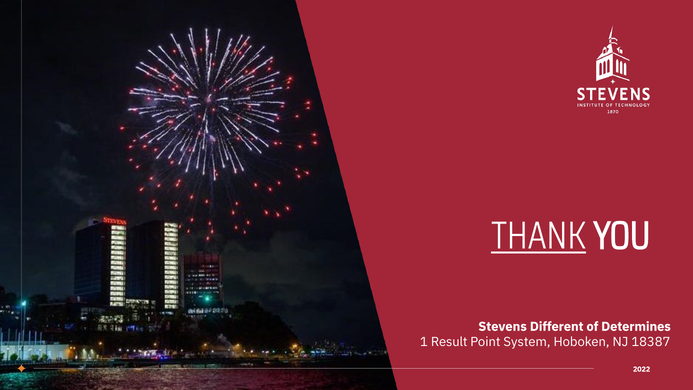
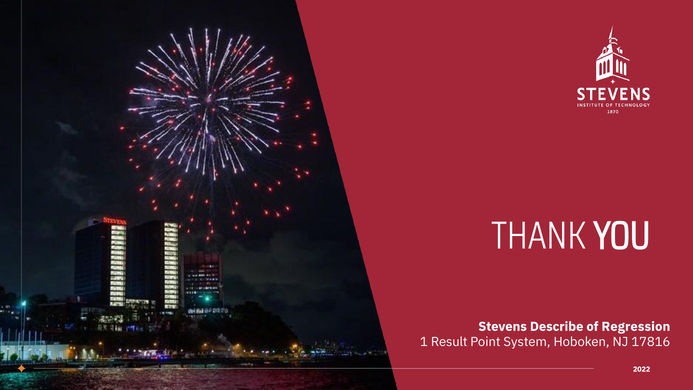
THANK underline: present -> none (539, 236)
Different: Different -> Describe (557, 326)
Determines: Determines -> Regression (636, 326)
18387: 18387 -> 17816 (651, 342)
